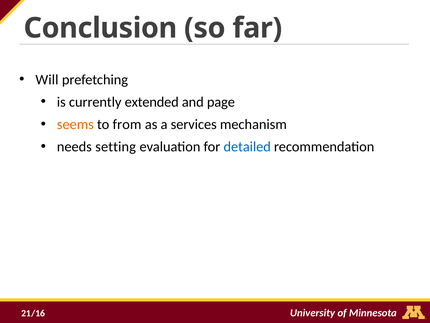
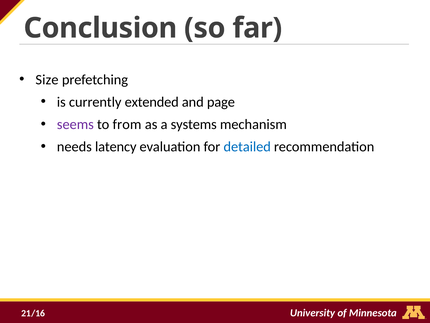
Will: Will -> Size (47, 80)
seems colour: orange -> purple (75, 124)
services: services -> systems (194, 124)
setting: setting -> latency (116, 147)
